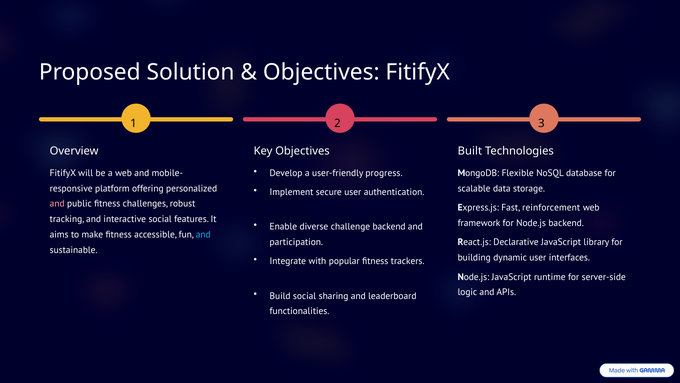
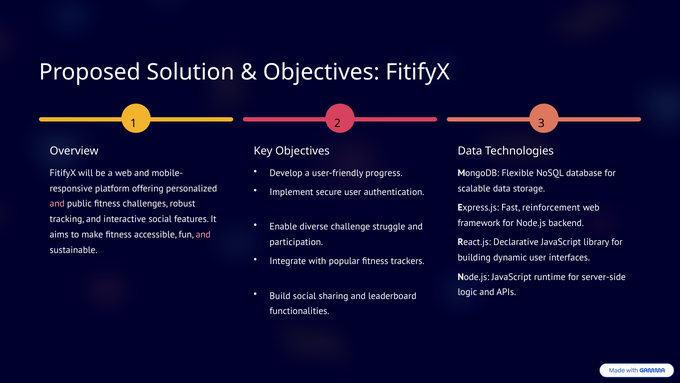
Built: Built -> Data (470, 151)
challenge backend: backend -> struggle (389, 226)
and colour: light blue -> pink (203, 234)
